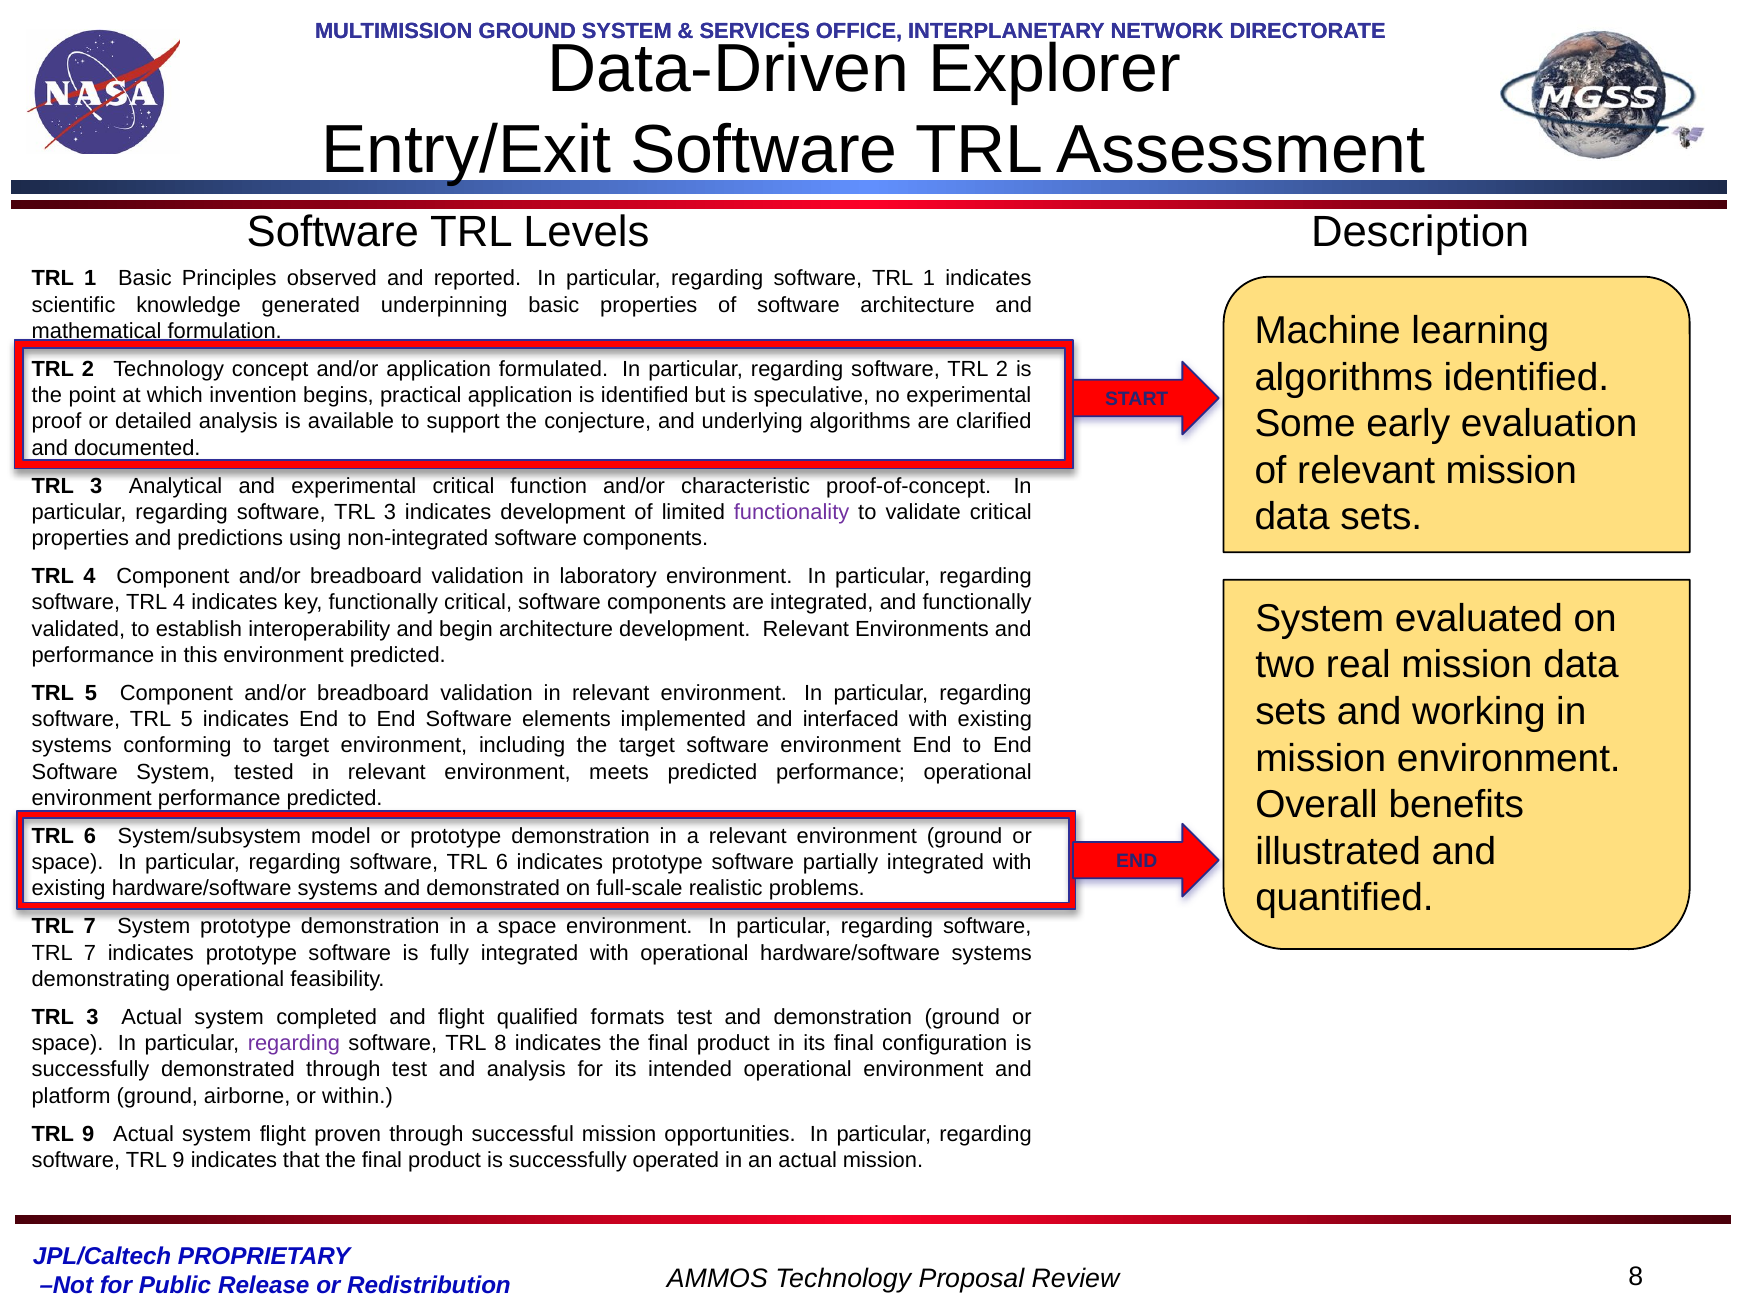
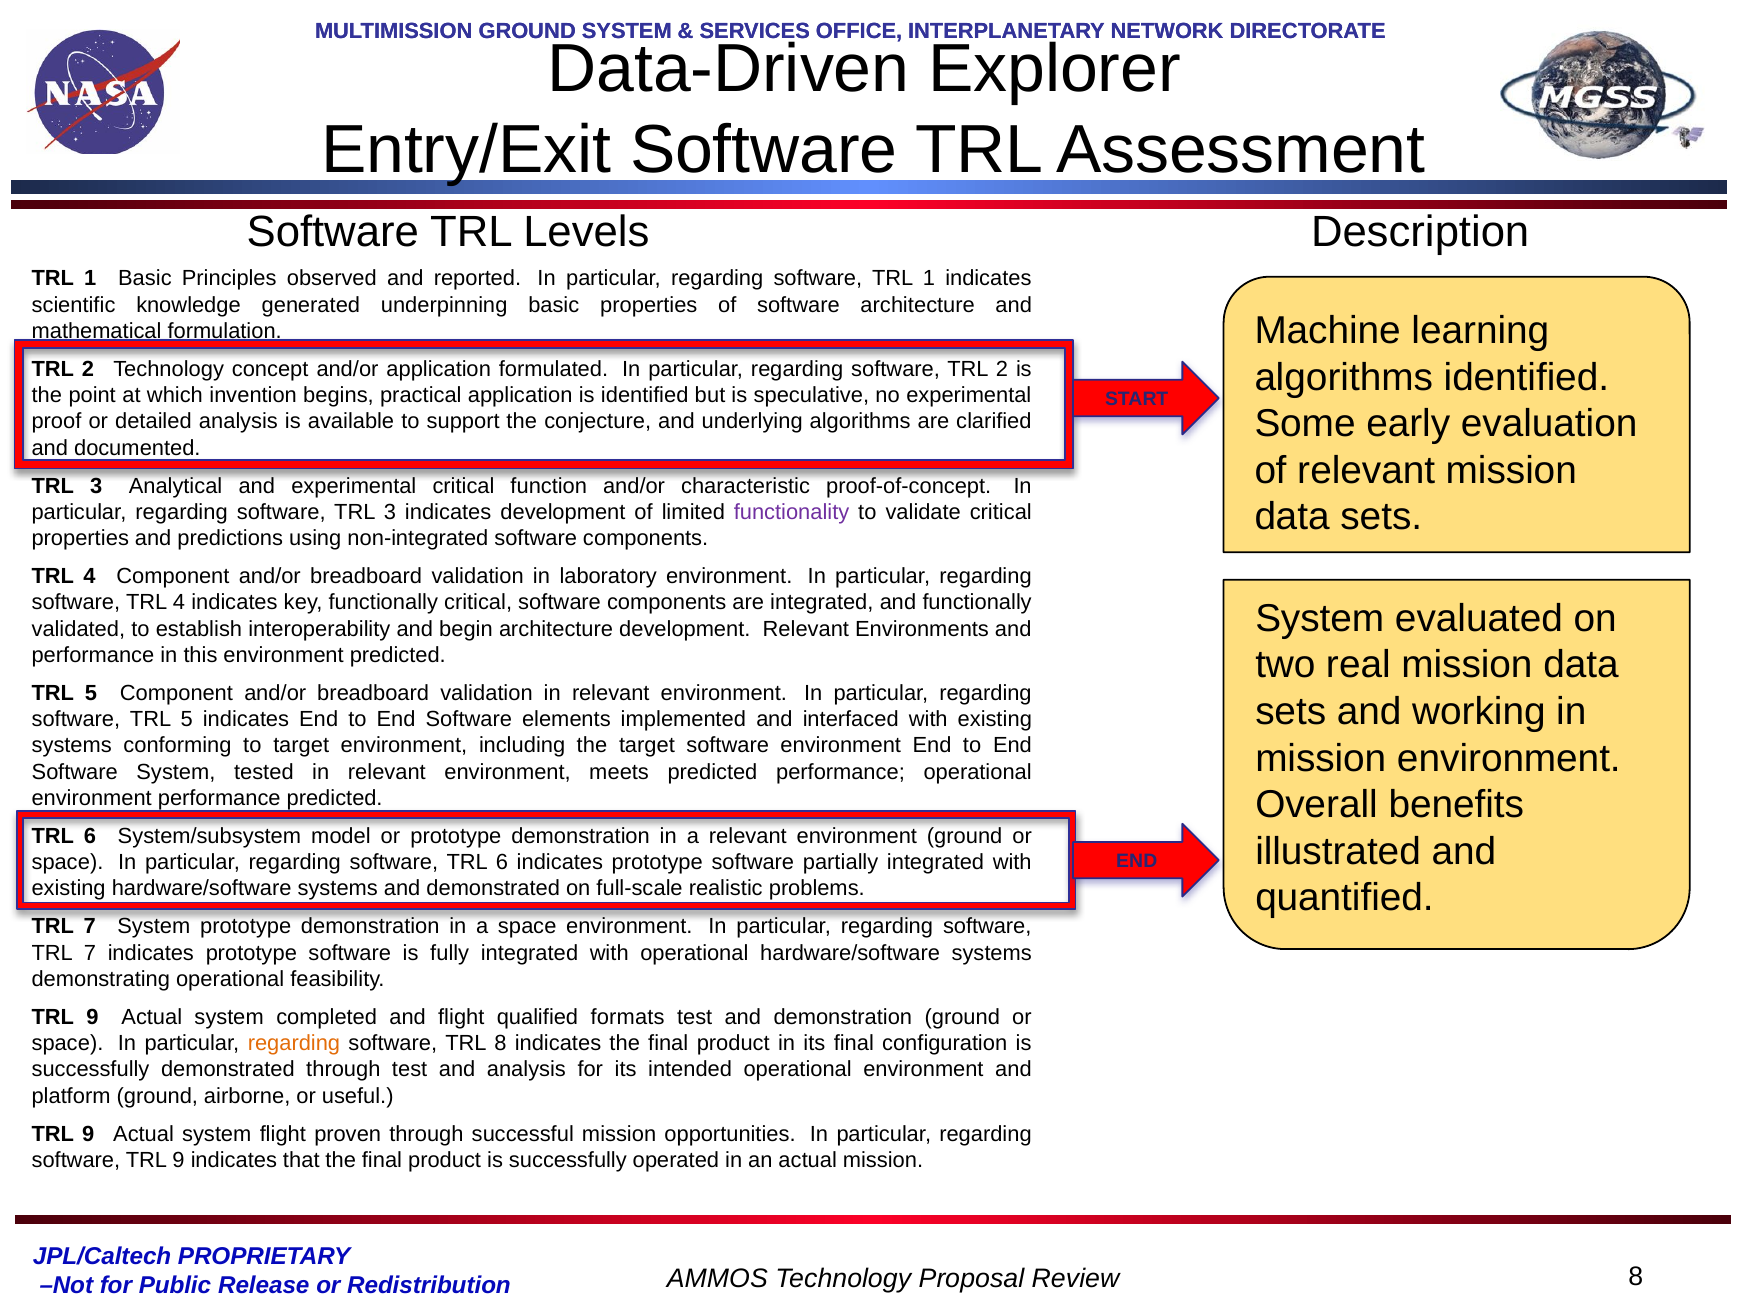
3: 3 -> 9 (92, 1017)
regarding colour: purple -> orange (294, 1043)
within: within -> useful (358, 1096)
